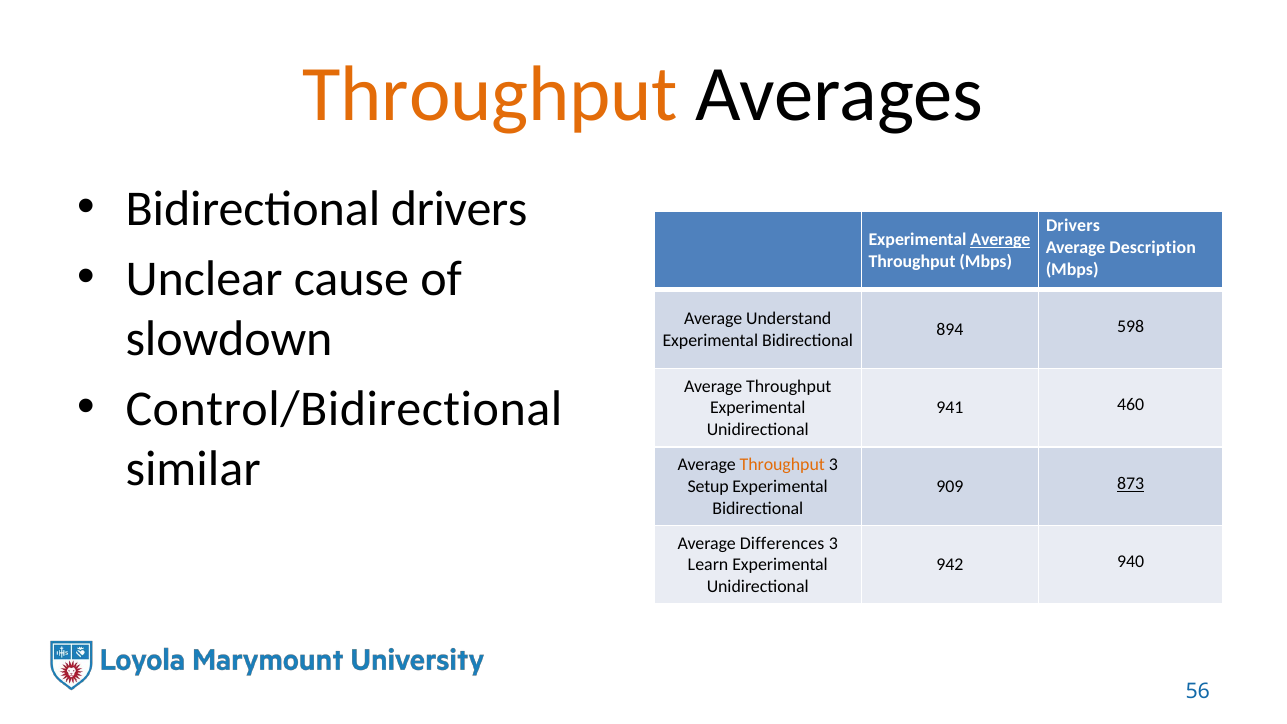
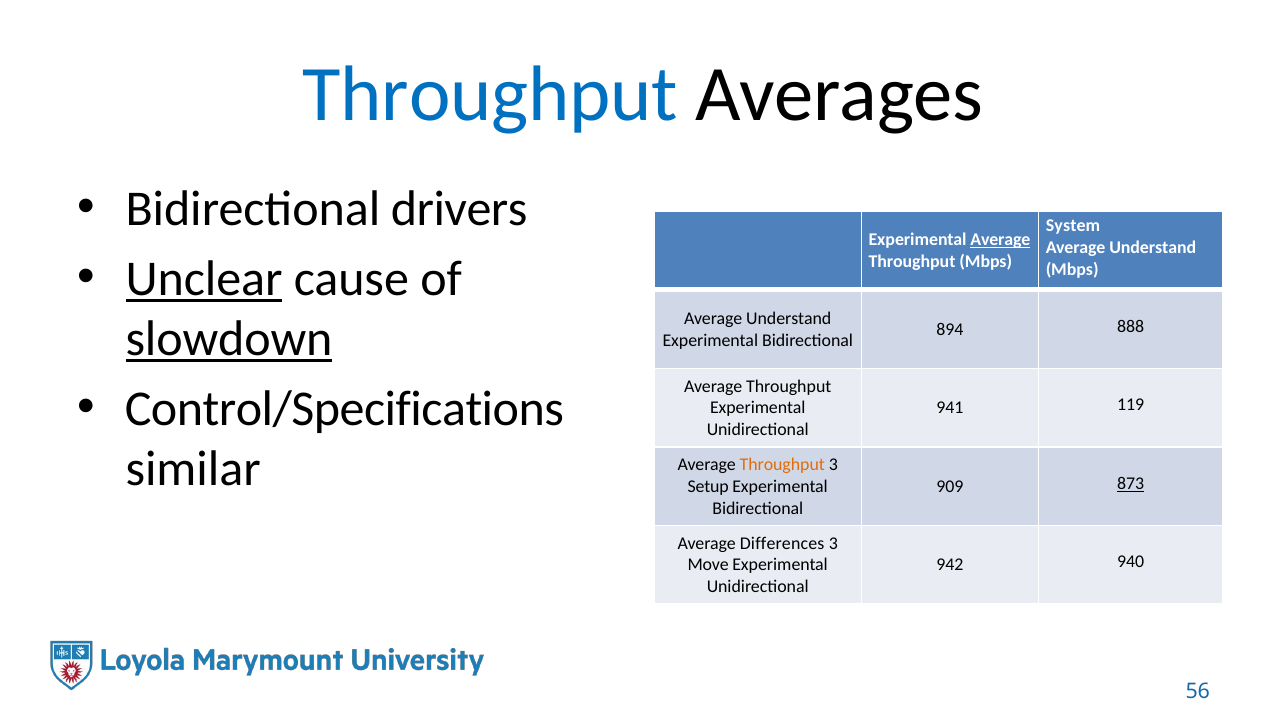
Throughput colour: orange -> blue (490, 95)
Drivers: Drivers -> System (1073, 226)
Description: Description -> Understand (1153, 248)
Unclear underline: none -> present (204, 279)
slowdown underline: none -> present (229, 339)
598: 598 -> 888 (1131, 326)
Control/Bidirectional: Control/Bidirectional -> Control/Specifications (344, 409)
460: 460 -> 119 (1131, 405)
Learn: Learn -> Move (708, 565)
